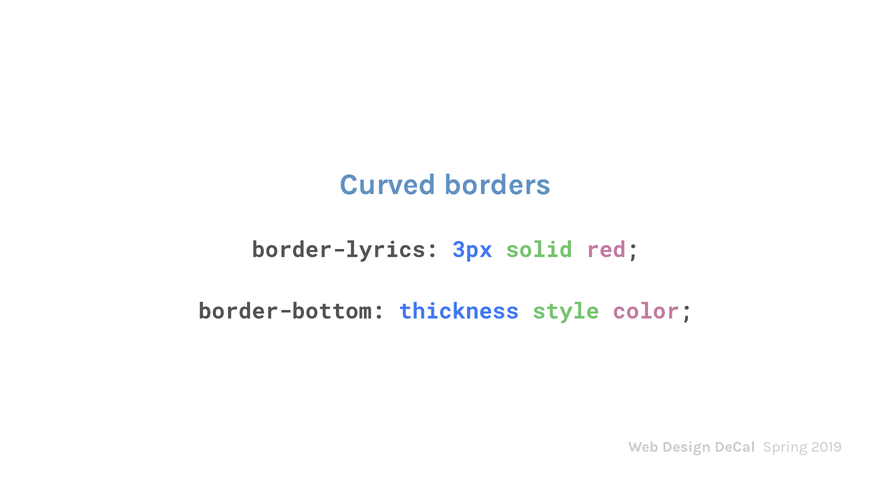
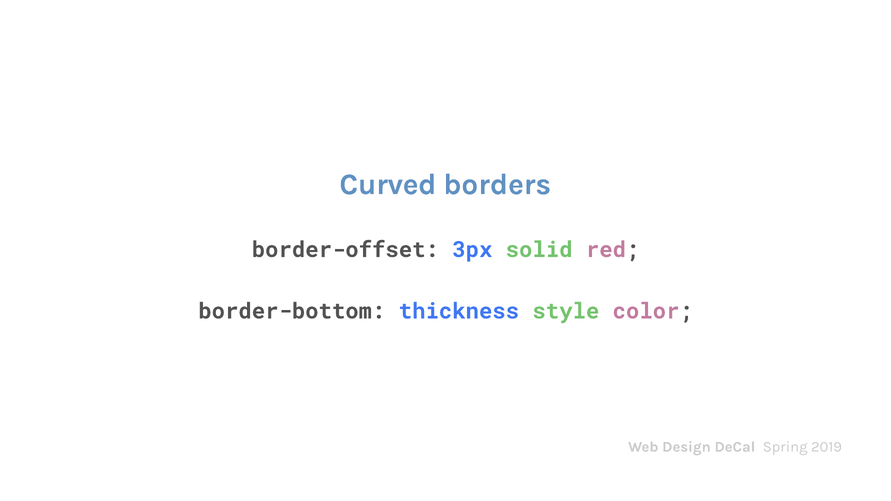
border-lyrics: border-lyrics -> border-offset (345, 250)
